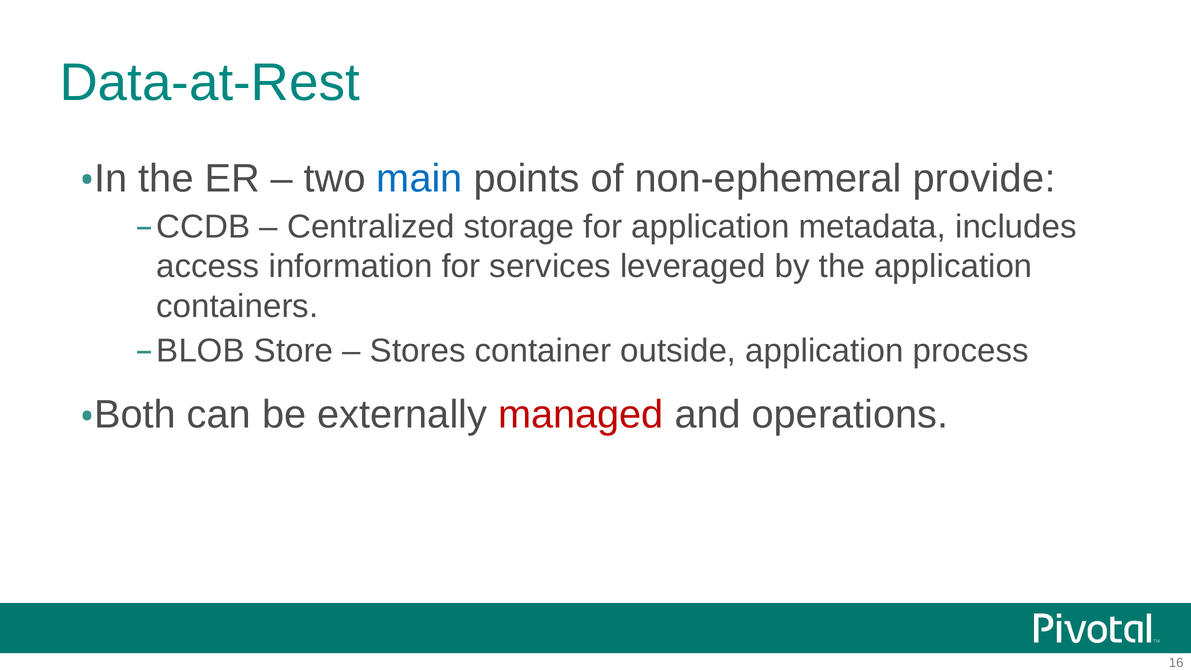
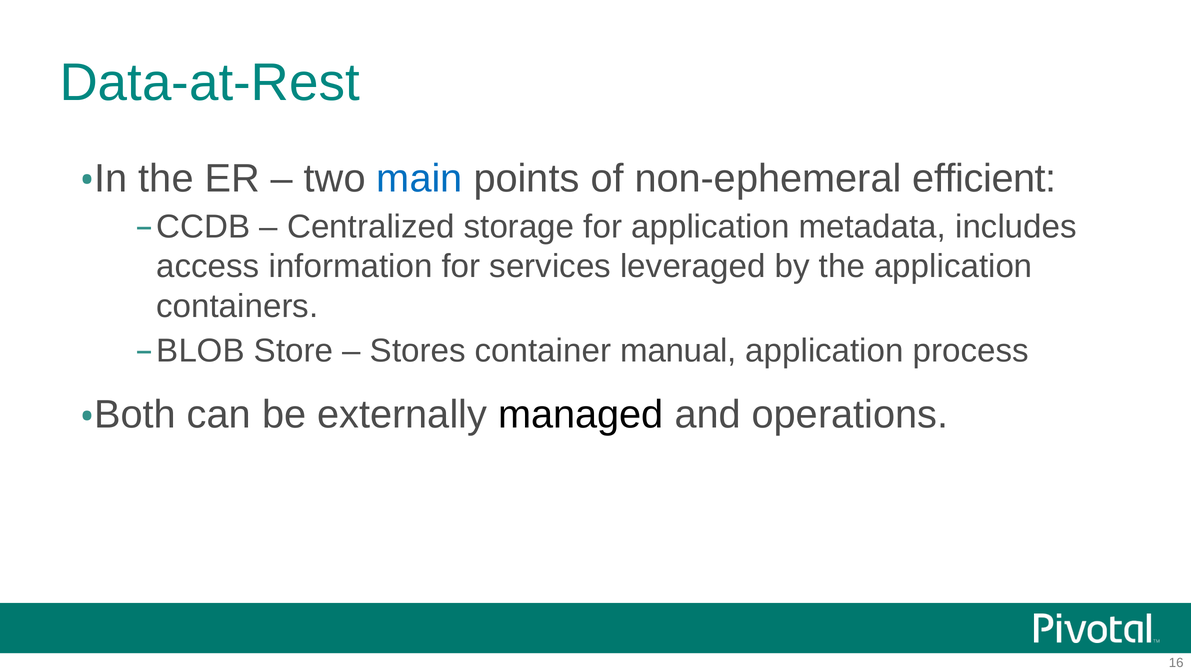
provide: provide -> efficient (984, 178)
outside: outside -> manual (678, 351)
managed colour: red -> black (581, 415)
